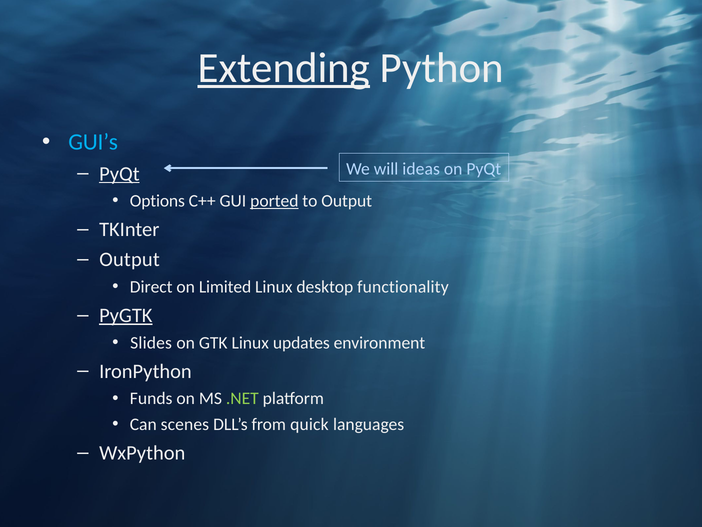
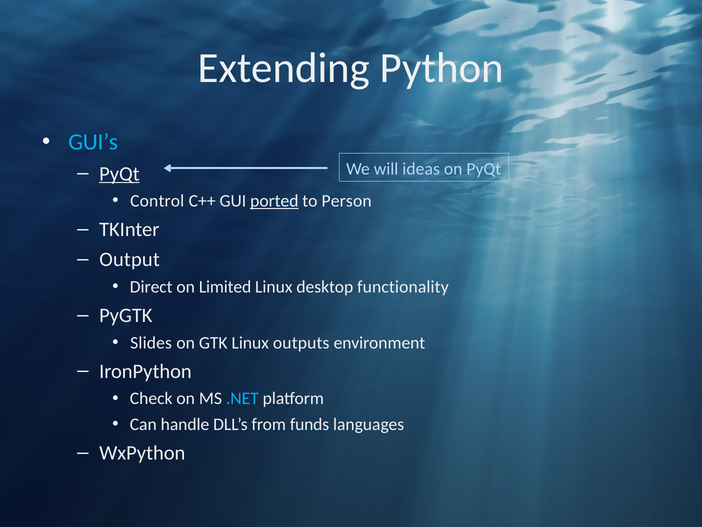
Extending underline: present -> none (284, 68)
Options: Options -> Control (157, 201)
to Output: Output -> Person (347, 201)
PyGTK underline: present -> none (126, 315)
updates: updates -> outputs (301, 342)
Funds: Funds -> Check (151, 398)
.NET colour: light green -> light blue (242, 398)
scenes: scenes -> handle (185, 424)
quick: quick -> funds (310, 424)
